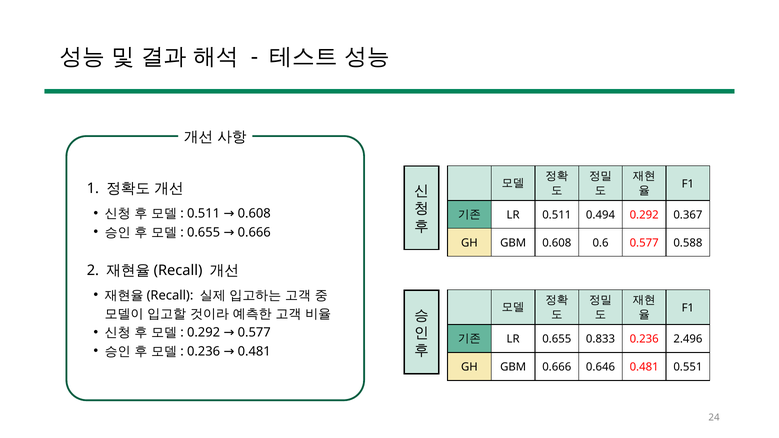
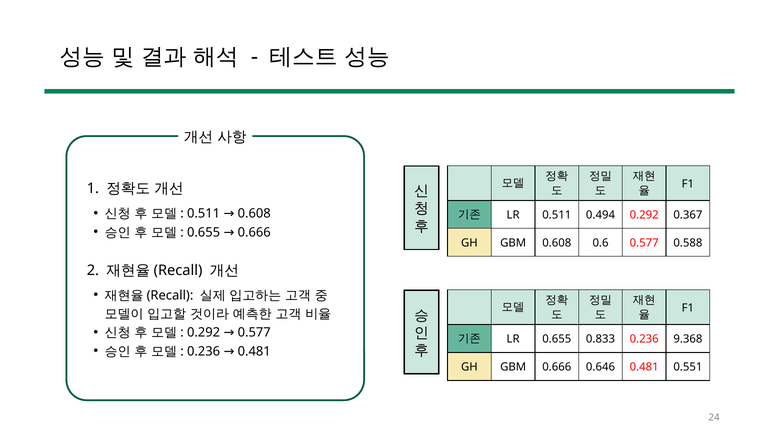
2.496: 2.496 -> 9.368 (688, 339)
